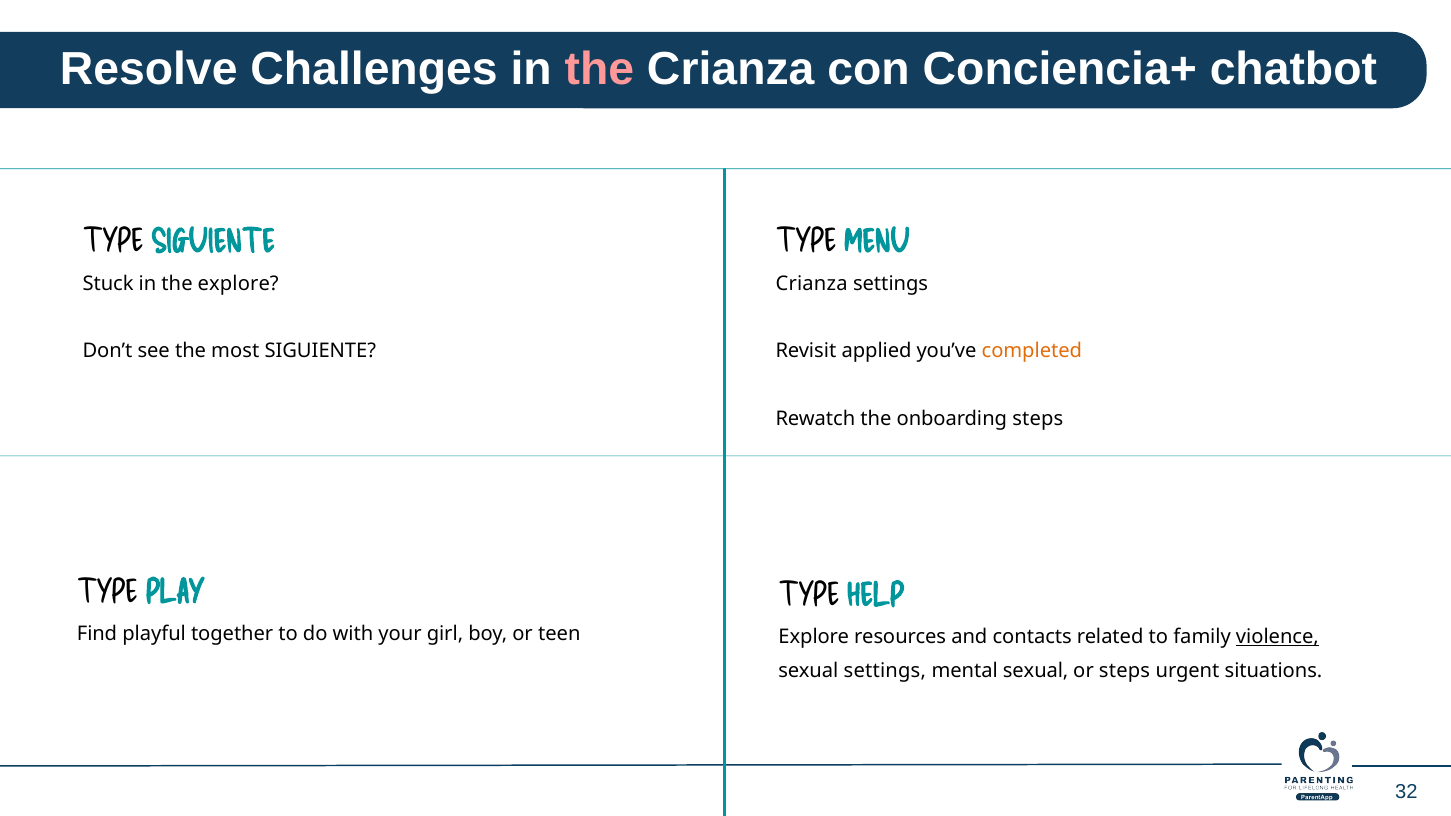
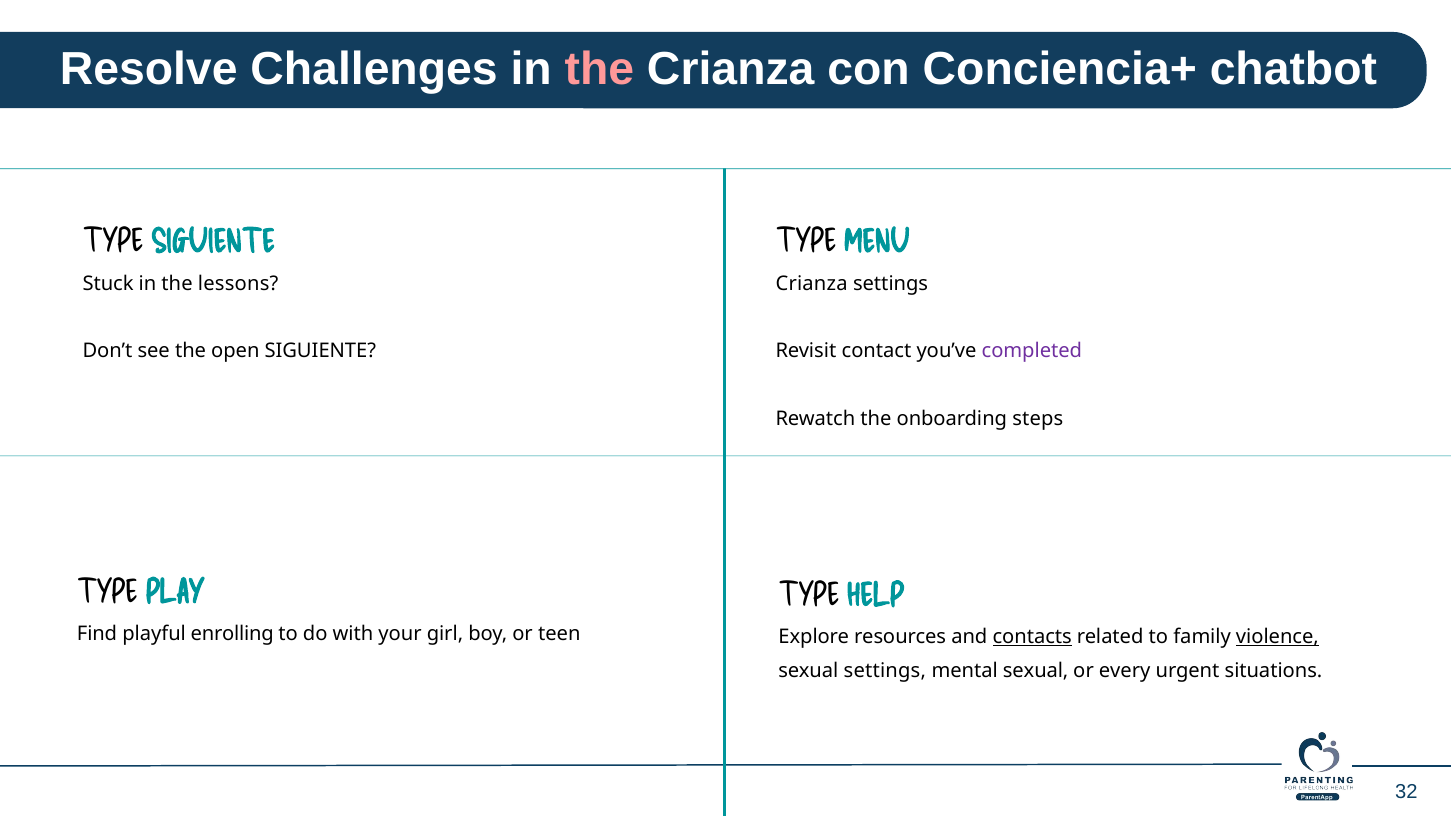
the explore: explore -> lessons (238, 283)
most: most -> open (235, 351)
applied: applied -> contact (877, 351)
completed colour: orange -> purple (1032, 351)
together: together -> enrolling (232, 634)
contacts underline: none -> present (1032, 637)
or steps: steps -> every (1125, 671)
